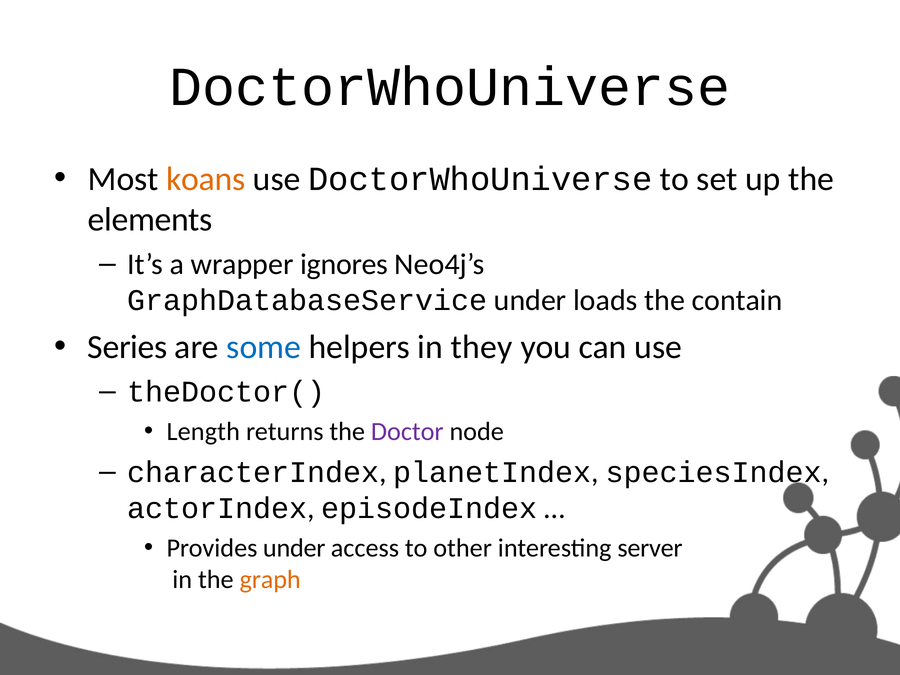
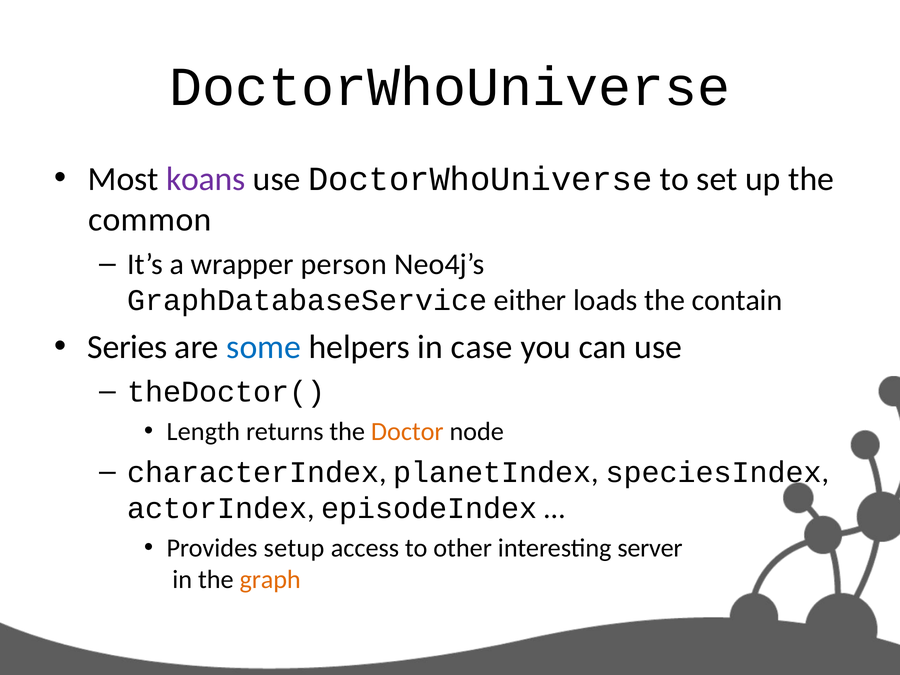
koans colour: orange -> purple (206, 179)
elements: elements -> common (150, 219)
ignores: ignores -> person (344, 265)
GraphDatabaseService under: under -> either (530, 301)
they: they -> case (482, 347)
Doctor colour: purple -> orange (407, 432)
Provides under: under -> setup (294, 548)
